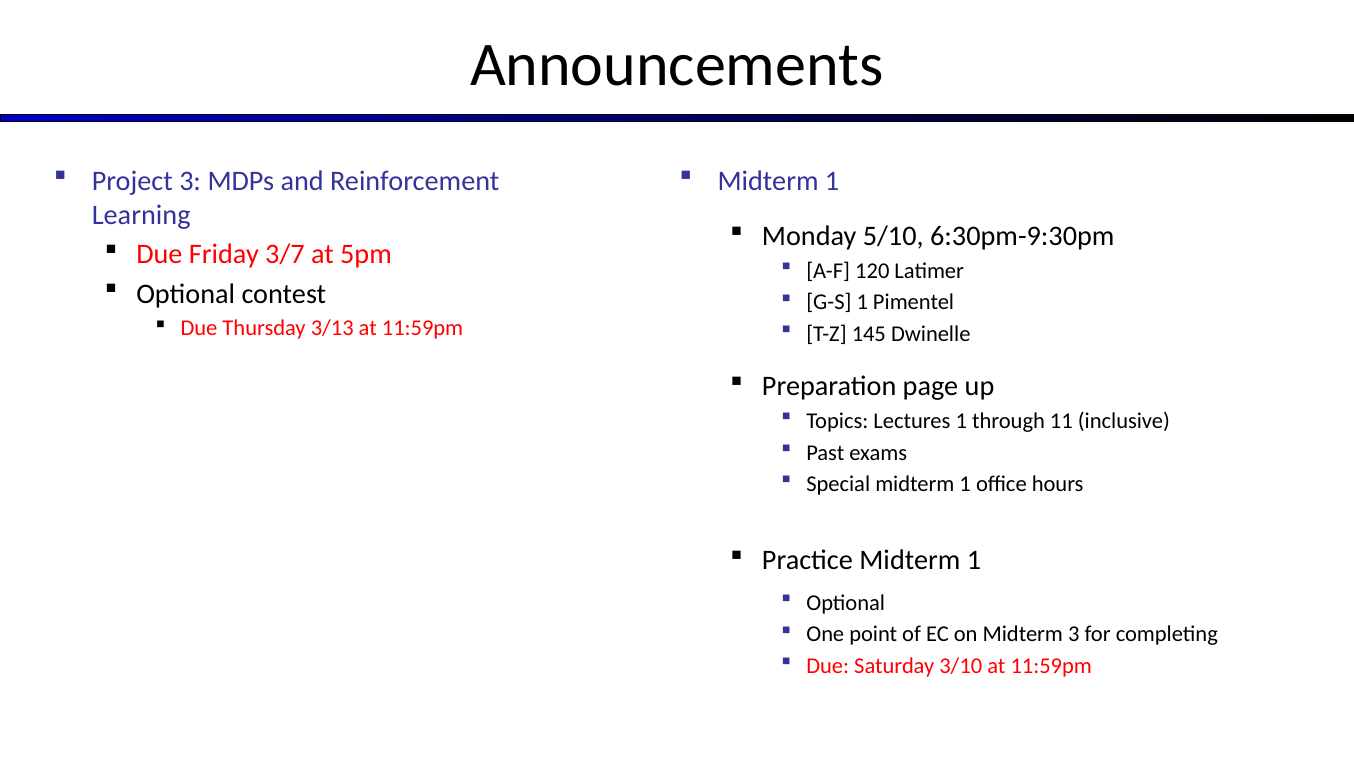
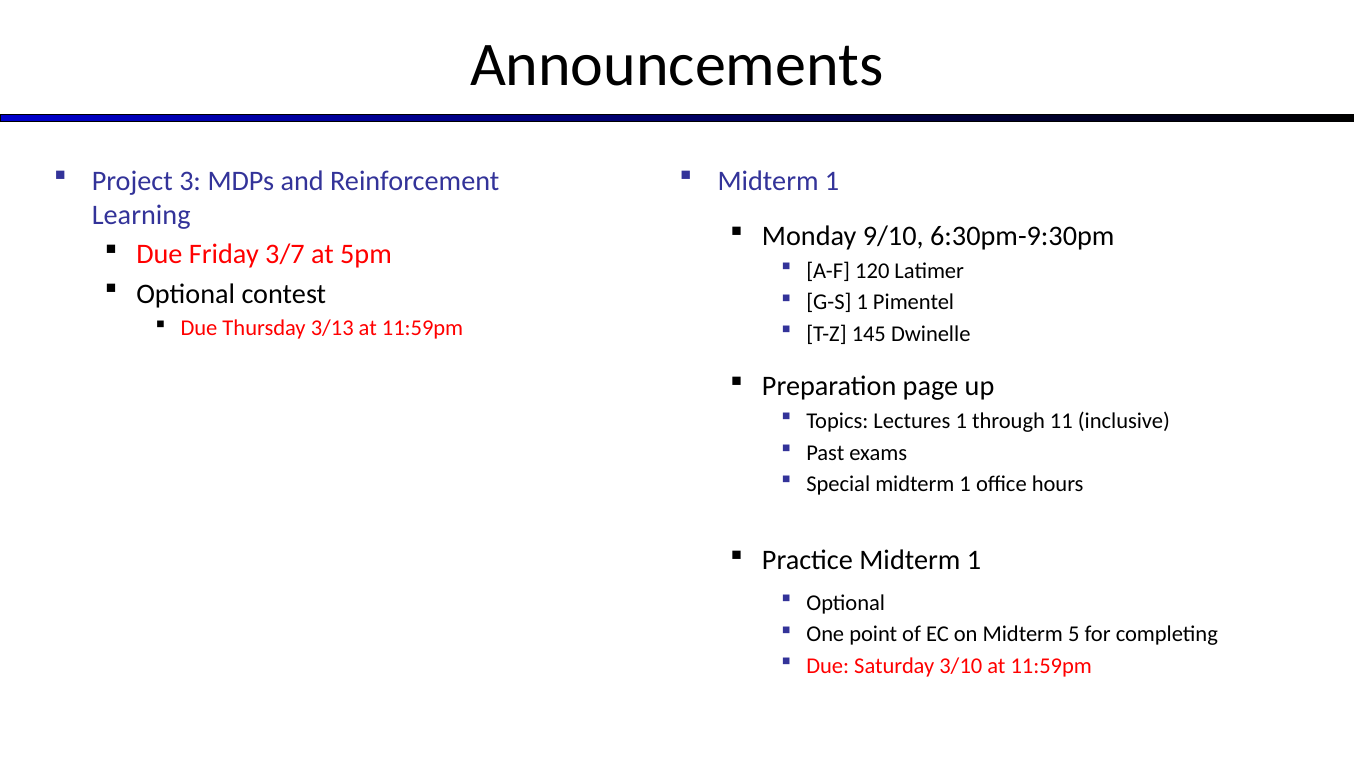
5/10: 5/10 -> 9/10 (893, 236)
Midterm 3: 3 -> 5 (1074, 634)
